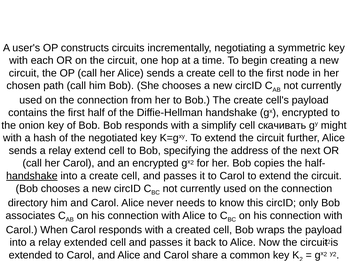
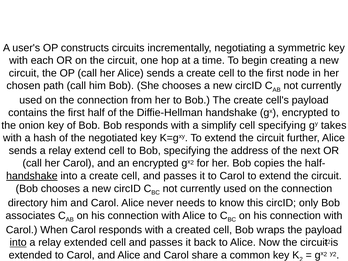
cell скачивать: скачивать -> specifying (282, 125)
might: might -> takes (334, 125)
into underline: none -> present (18, 242)
